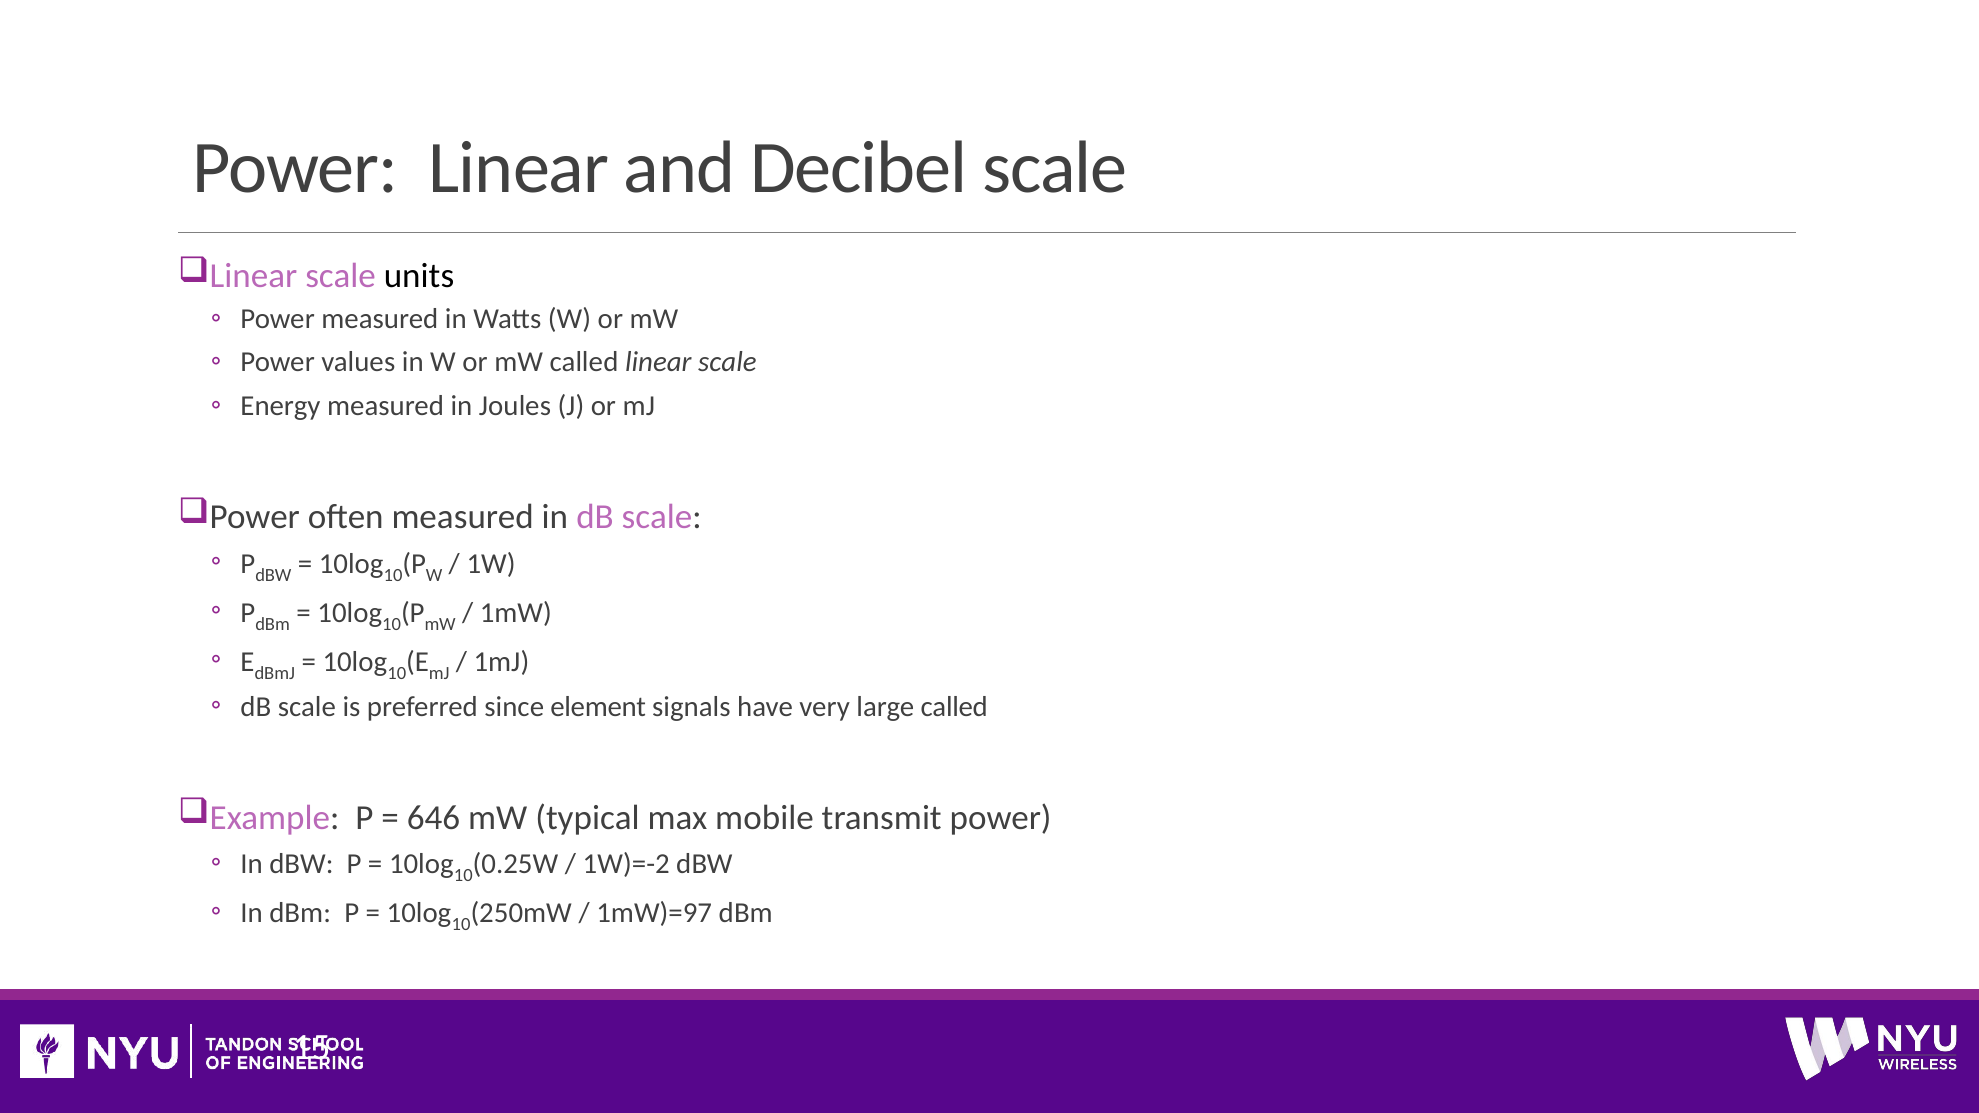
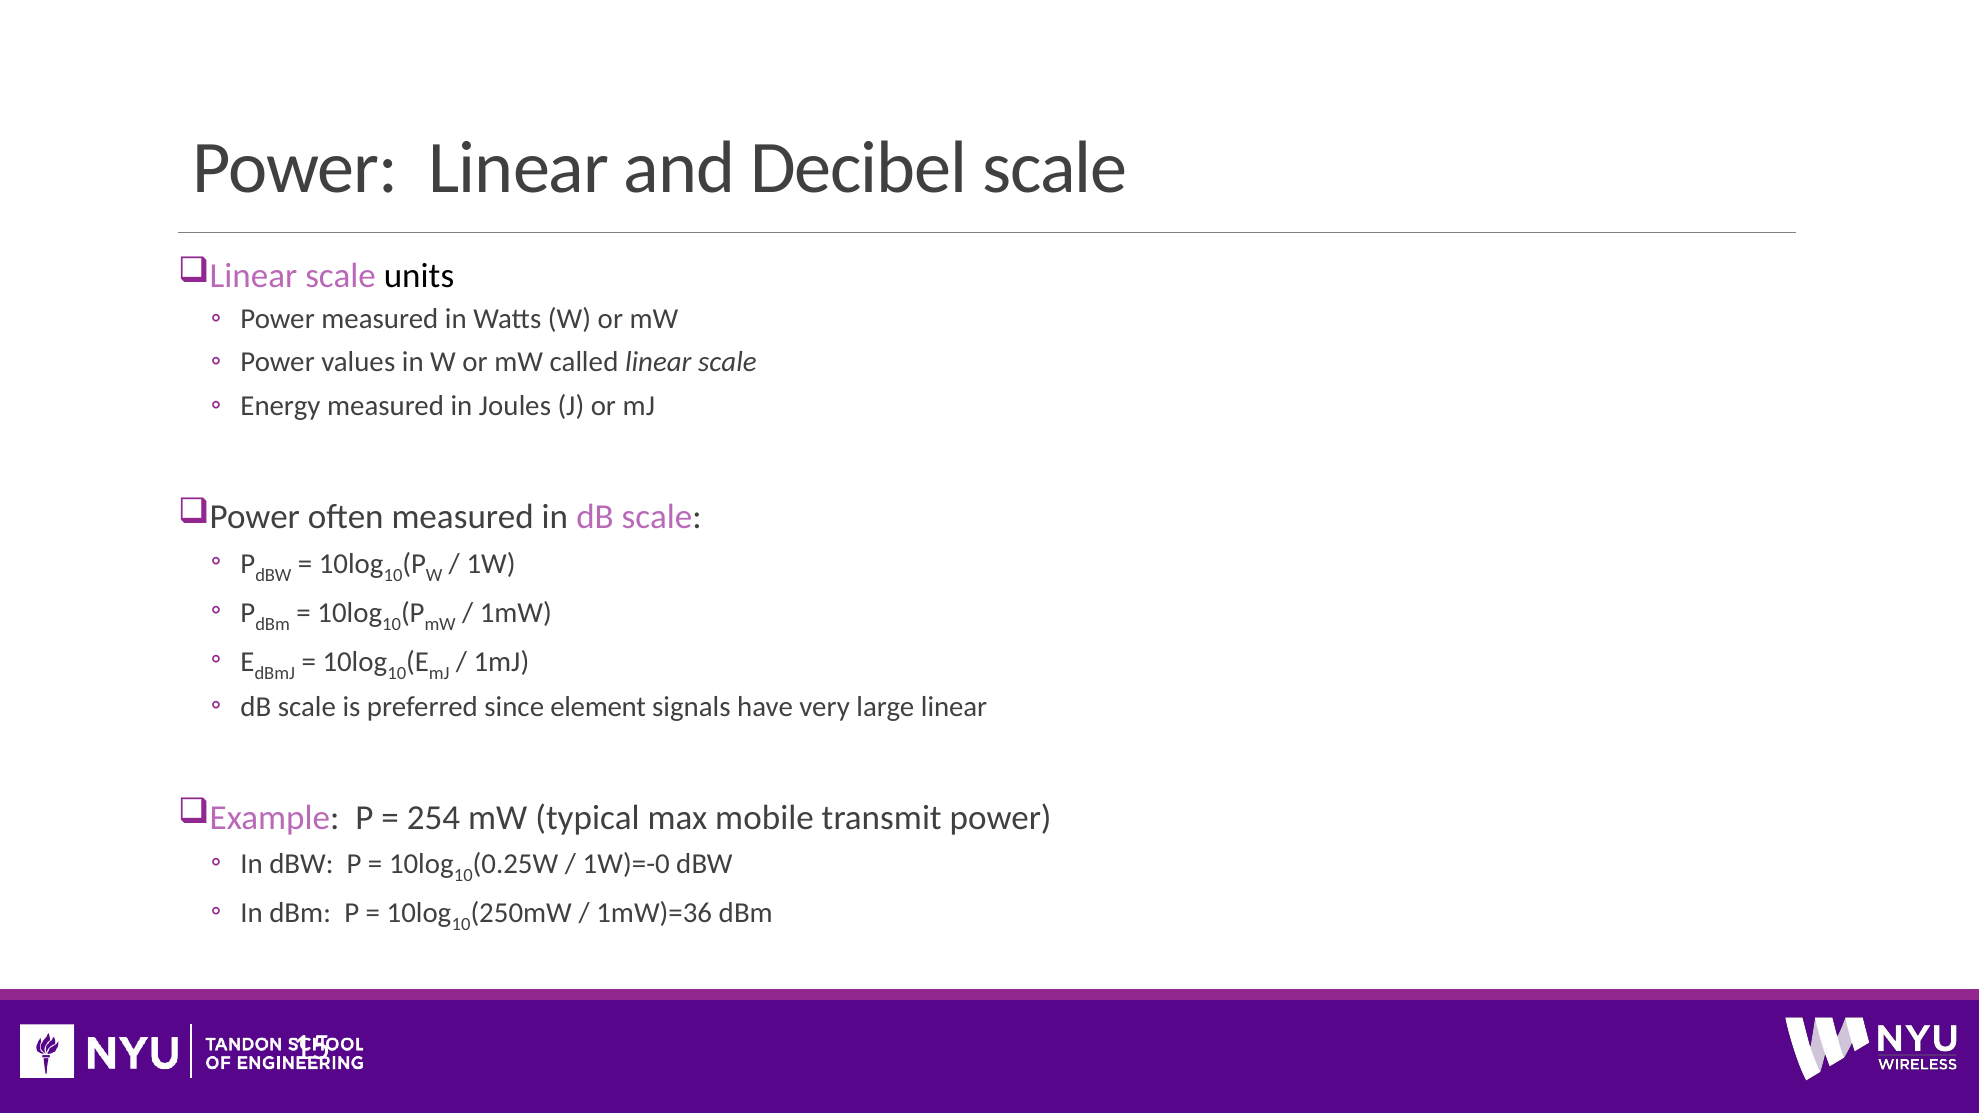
large called: called -> linear (954, 707)
646: 646 -> 254 (433, 818)
1W)=-2: 1W)=-2 -> 1W)=-0 (626, 864)
1mW)=97: 1mW)=97 -> 1mW)=36 (654, 913)
